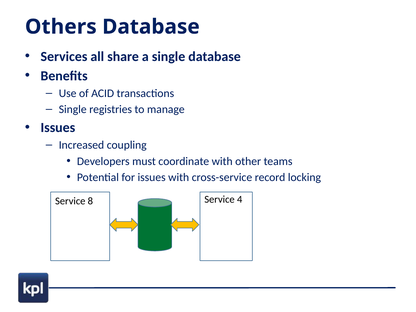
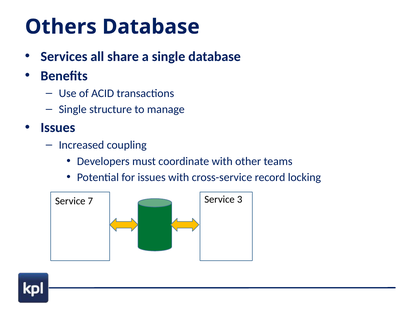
registries: registries -> structure (111, 109)
8: 8 -> 7 (90, 201)
4: 4 -> 3 (240, 199)
